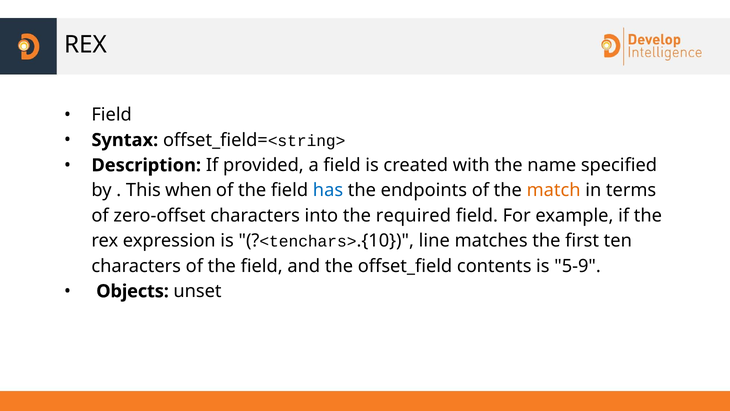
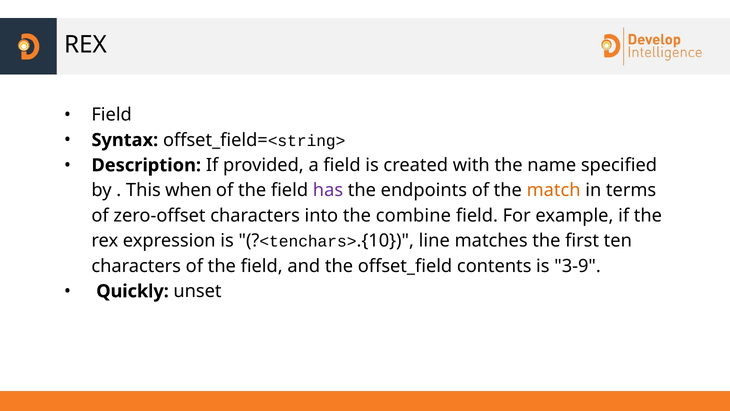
has colour: blue -> purple (328, 190)
required: required -> combine (413, 215)
5-9: 5-9 -> 3-9 (578, 266)
Objects: Objects -> Quickly (133, 291)
